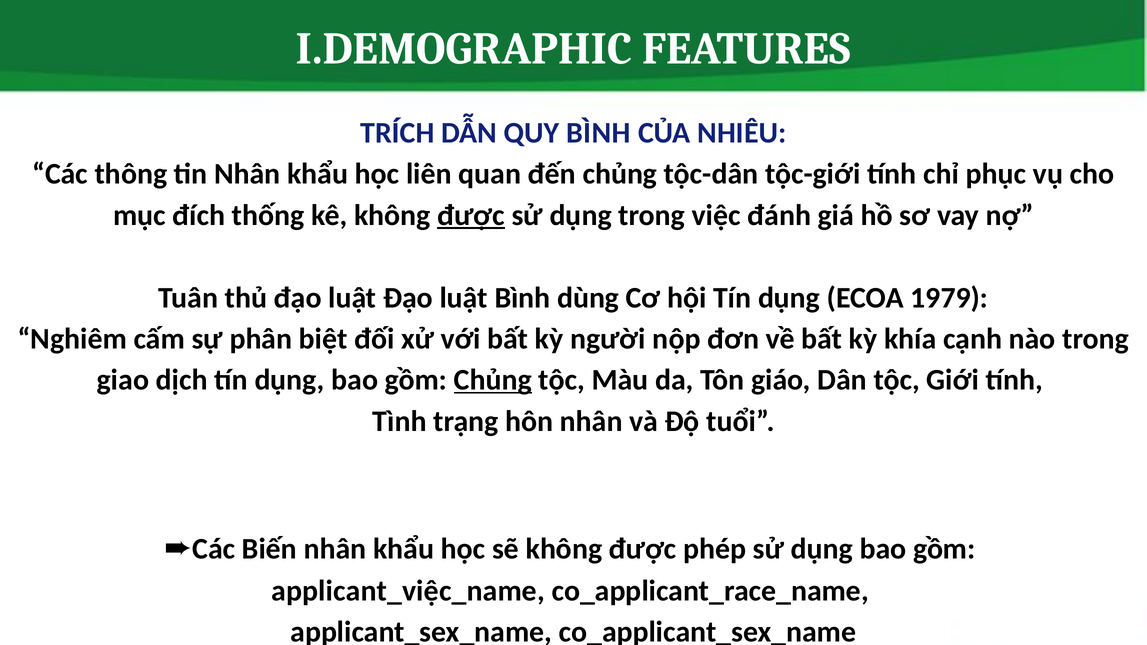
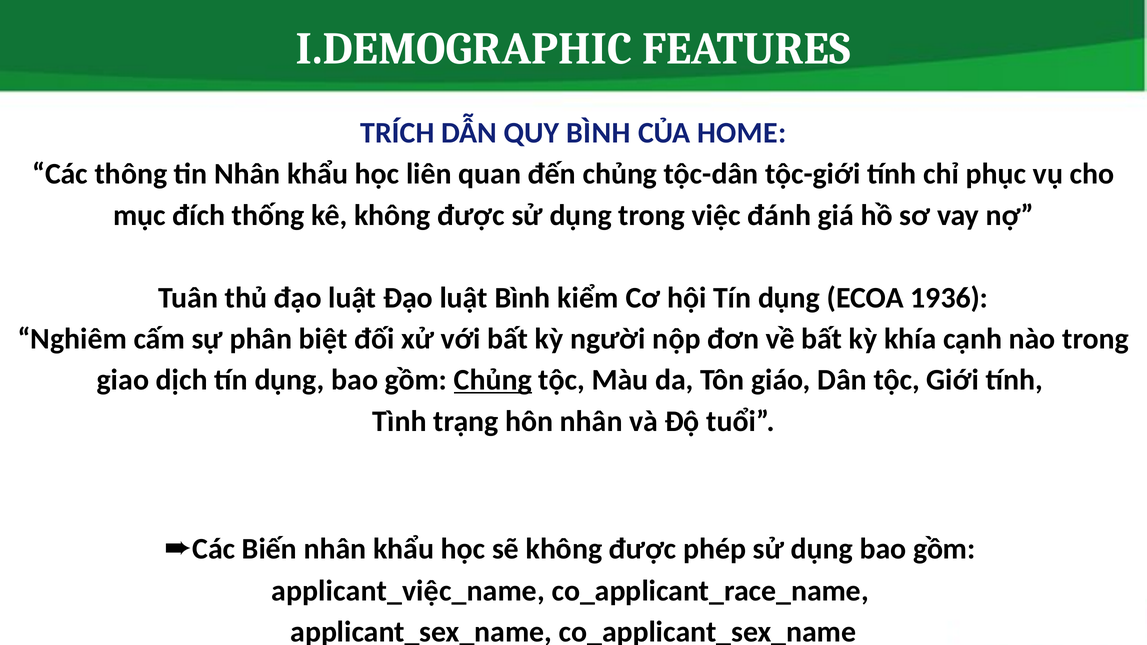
NHIÊU: NHIÊU -> HOME (742, 133)
được underline: present -> none (471, 215)
dùng: dùng -> kiểm (588, 298)
1979: 1979 -> 1936 (949, 298)
